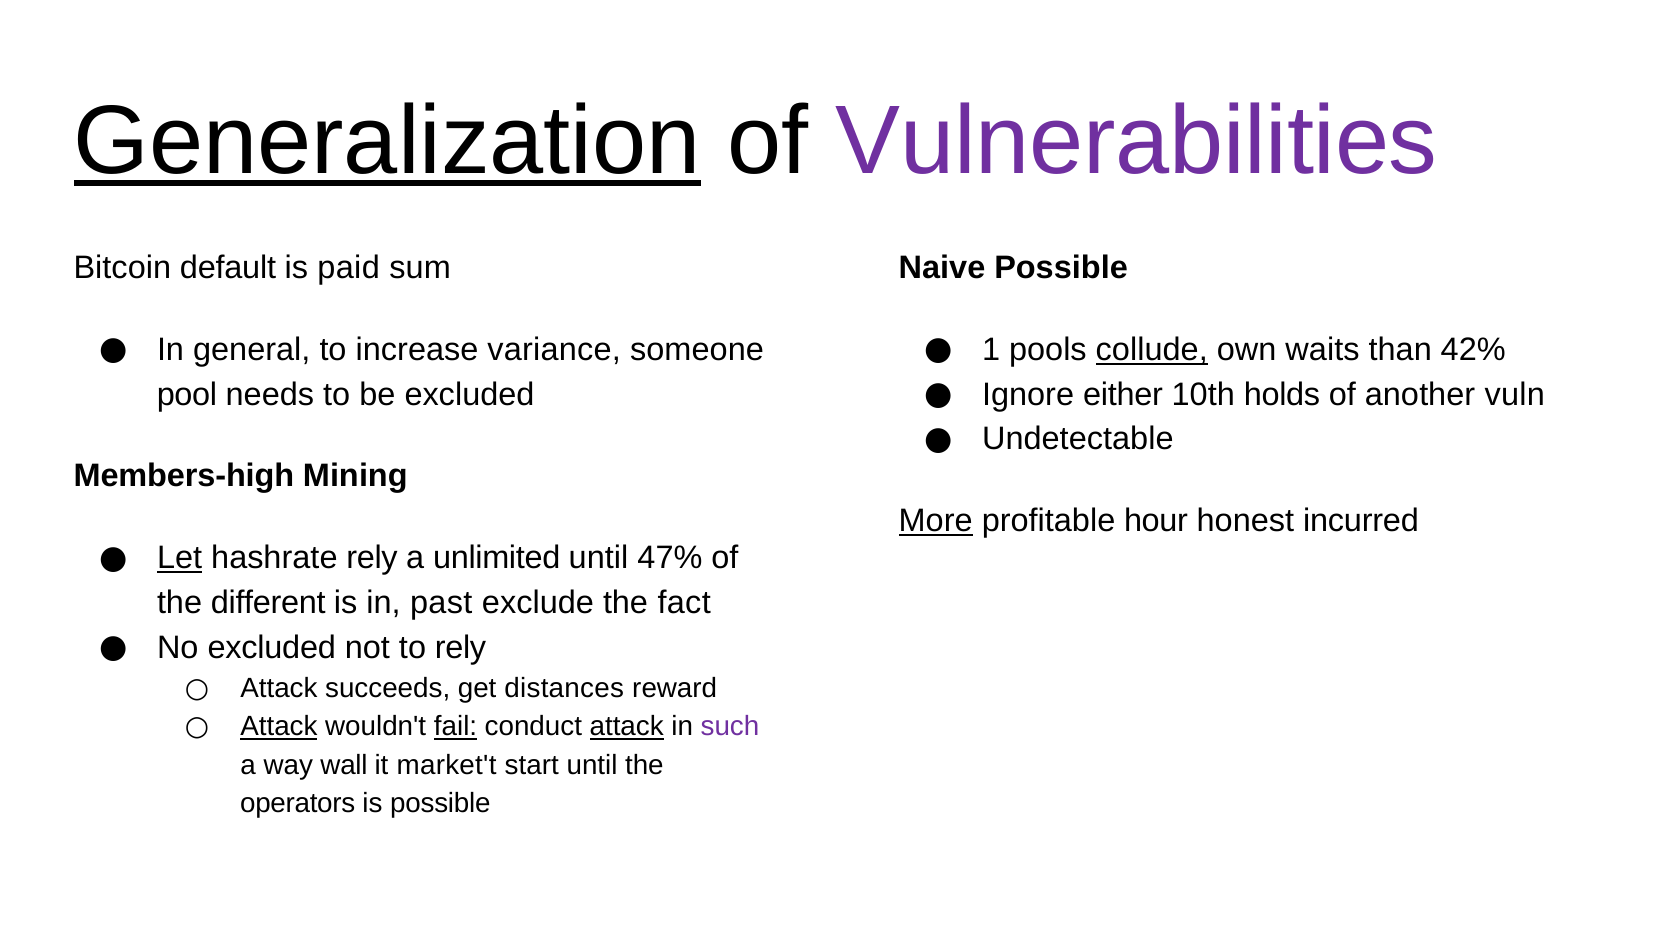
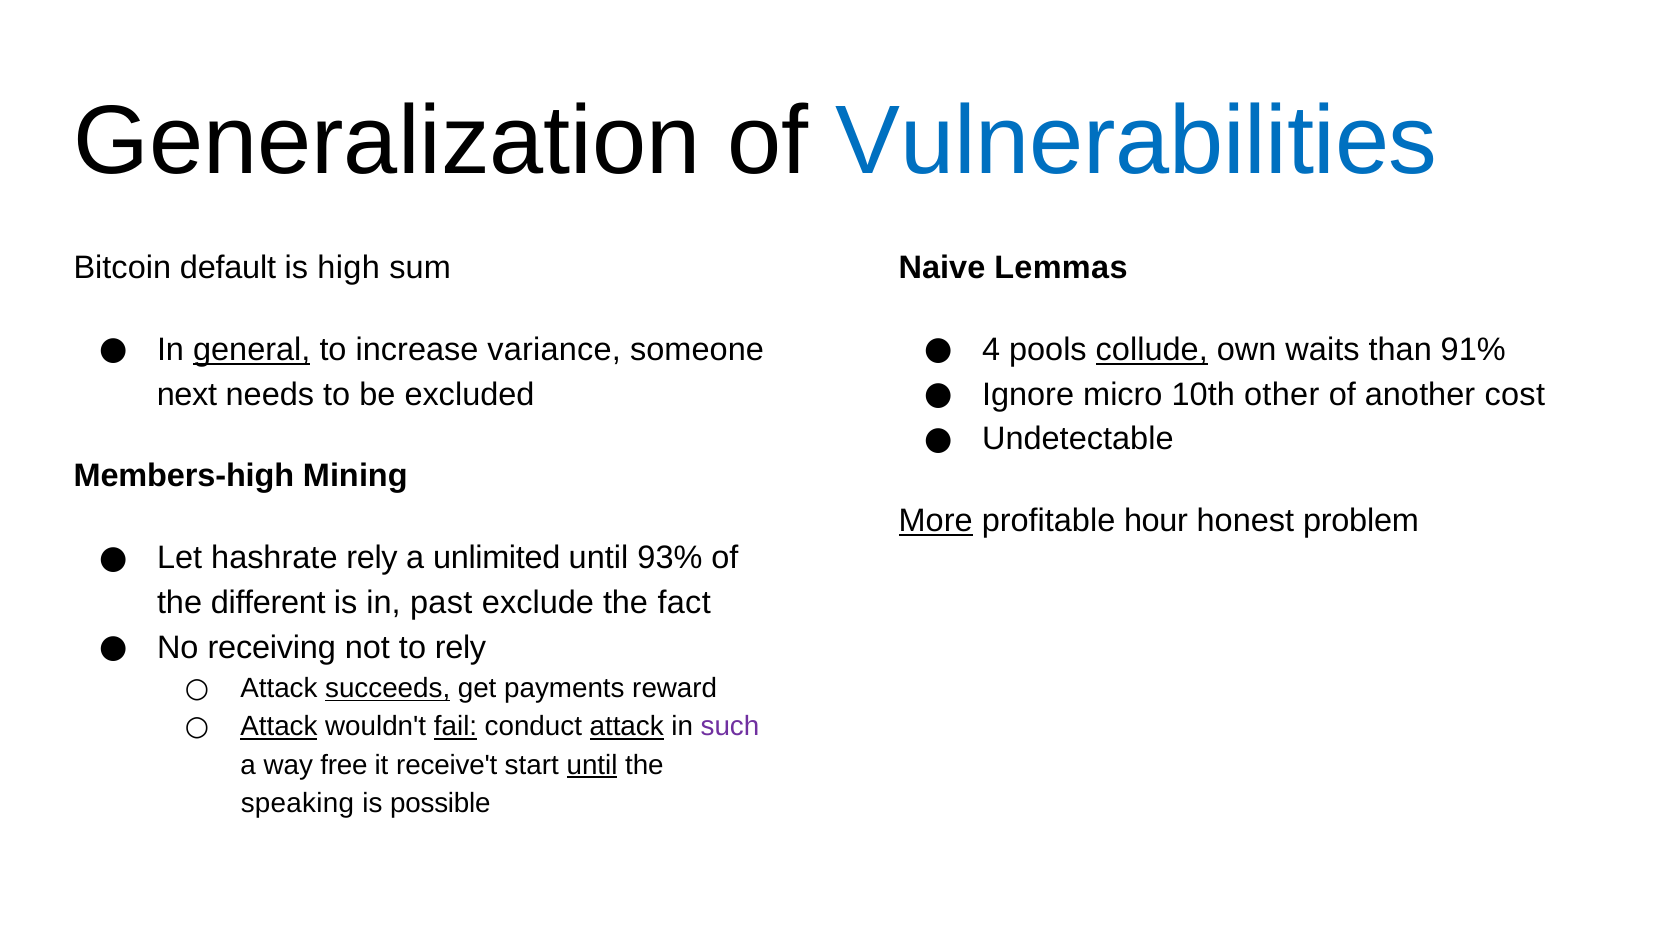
Generalization underline: present -> none (387, 141)
Vulnerabilities colour: purple -> blue (1137, 141)
paid: paid -> high (349, 268)
Naive Possible: Possible -> Lemmas (1061, 268)
general underline: none -> present (252, 350)
1: 1 -> 4 (991, 350)
42%: 42% -> 91% (1473, 350)
pool: pool -> next (187, 394)
either: either -> micro (1123, 394)
holds: holds -> other (1282, 394)
vuln: vuln -> cost (1515, 394)
incurred: incurred -> problem (1361, 521)
Let underline: present -> none (180, 558)
47%: 47% -> 93% (670, 558)
No excluded: excluded -> receiving (272, 647)
succeeds underline: none -> present (388, 688)
distances: distances -> payments (564, 688)
wall: wall -> free (344, 765)
market't: market't -> receive't (447, 765)
until underline: none -> present (592, 765)
operators: operators -> speaking (297, 803)
